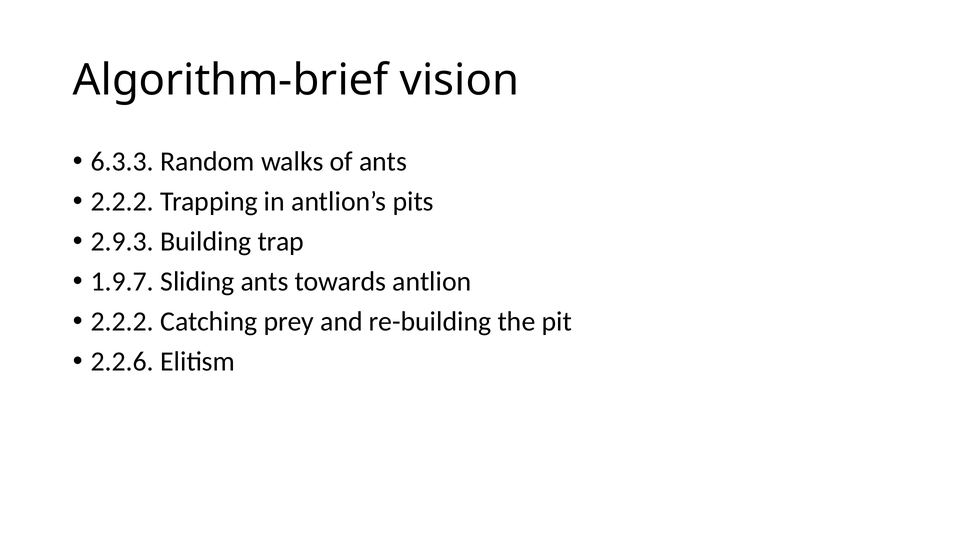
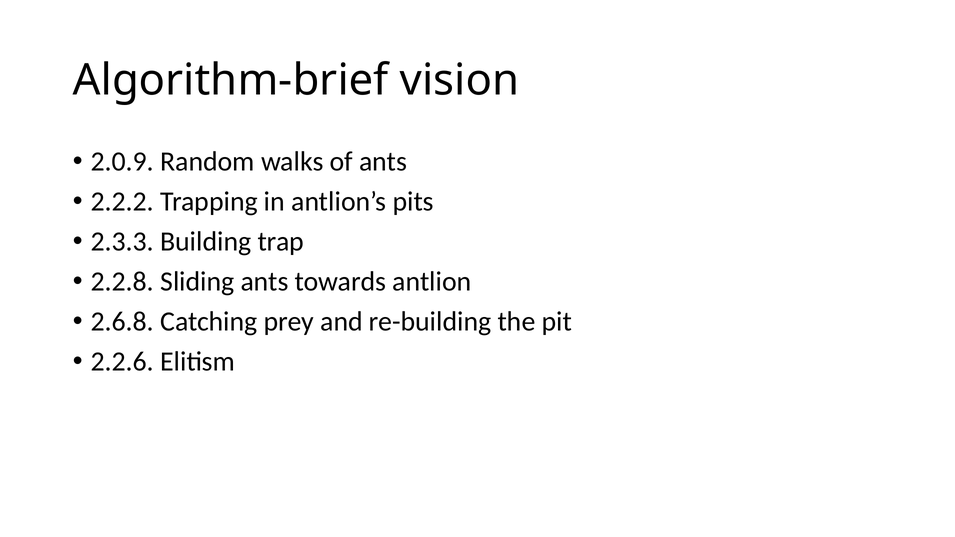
6.3.3: 6.3.3 -> 2.0.9 (122, 161)
2.9.3: 2.9.3 -> 2.3.3 (122, 242)
1.9.7: 1.9.7 -> 2.2.8 (122, 282)
2.2.2: 2.2.2 -> 2.6.8 (122, 322)
